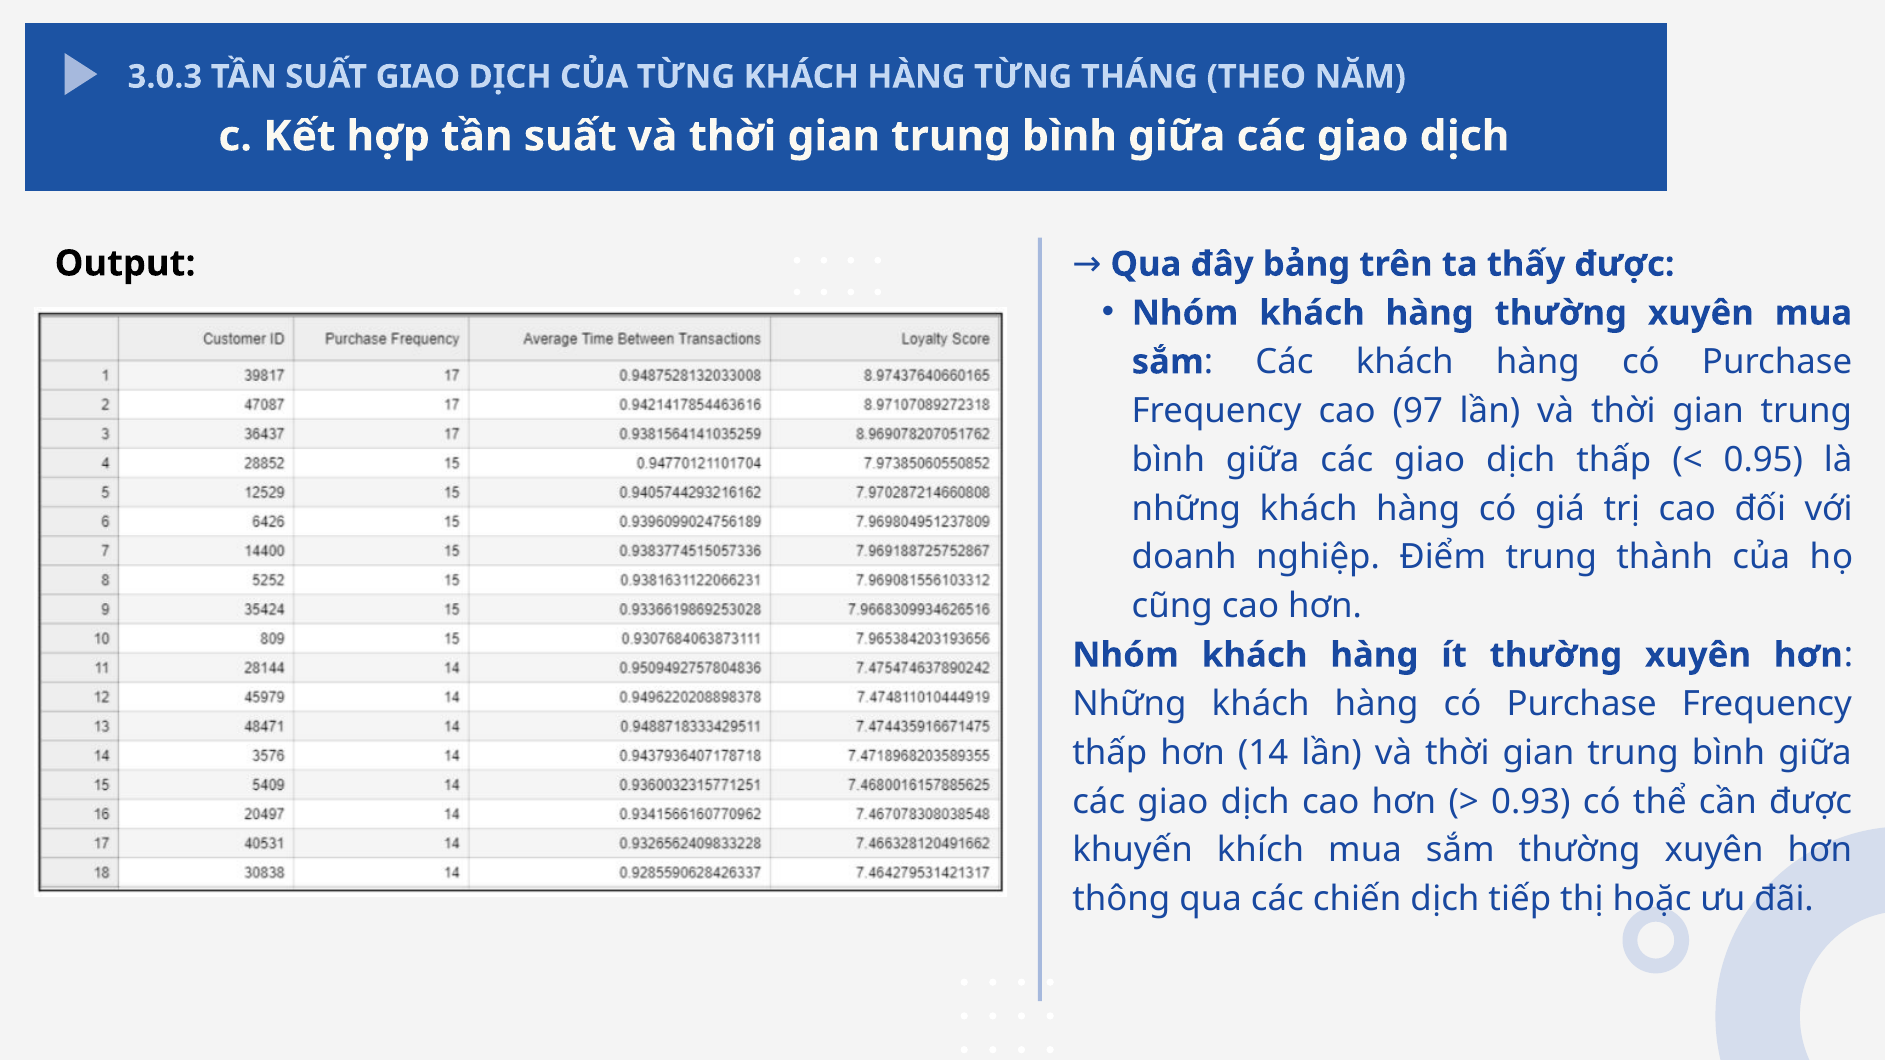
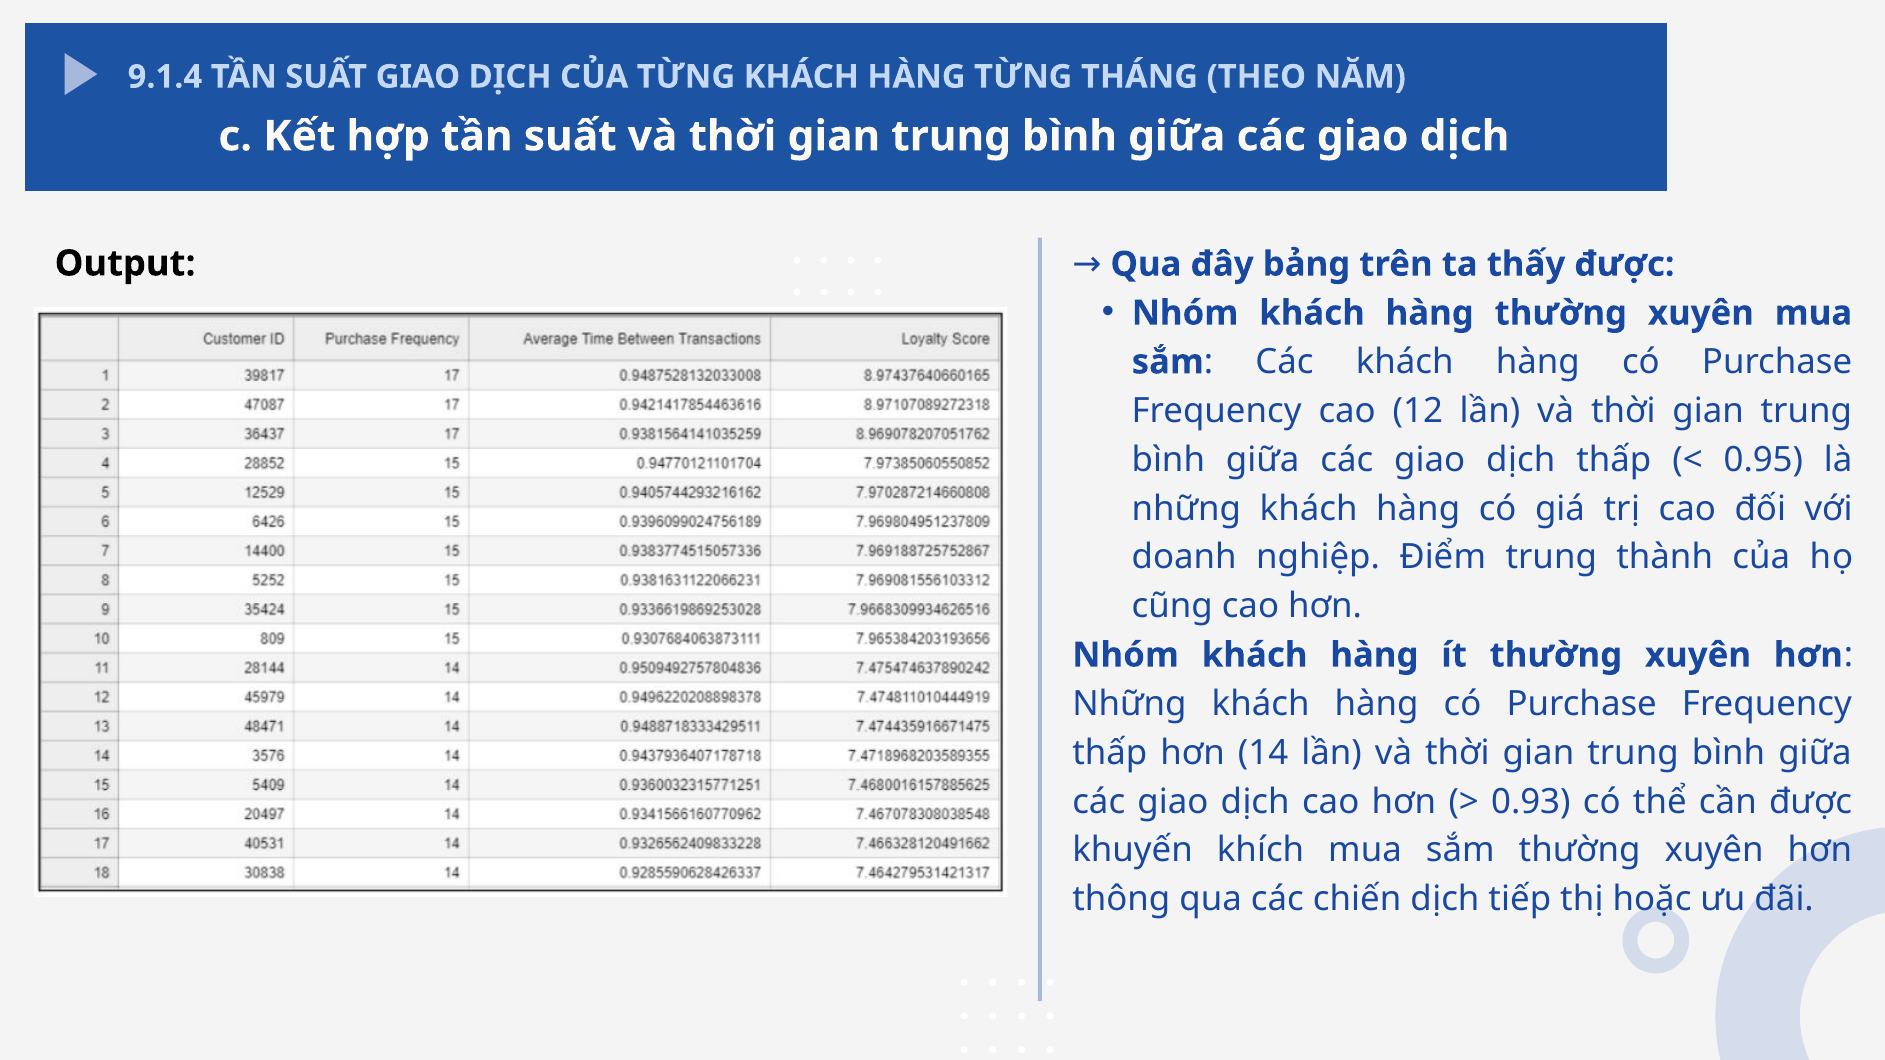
3.0.3: 3.0.3 -> 9.1.4 (165, 77)
97: 97 -> 12 (1418, 411)
